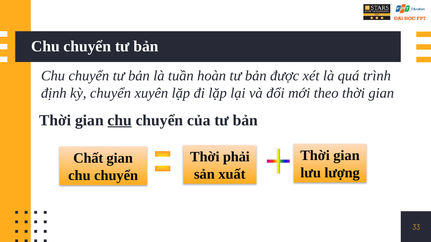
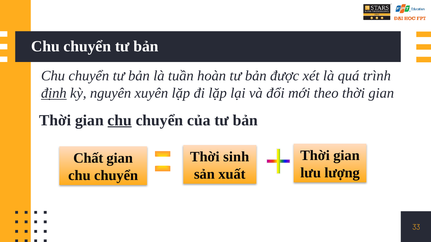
định underline: none -> present (54, 93)
kỳ chuyển: chuyển -> nguyên (111, 93)
phải: phải -> sinh (236, 157)
